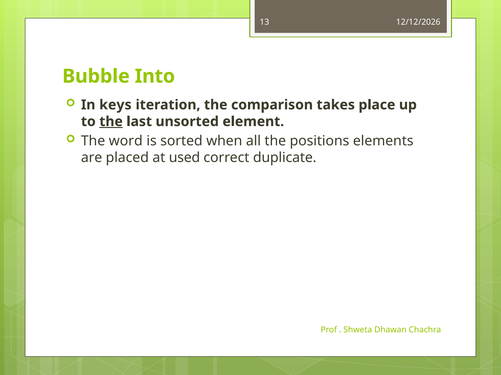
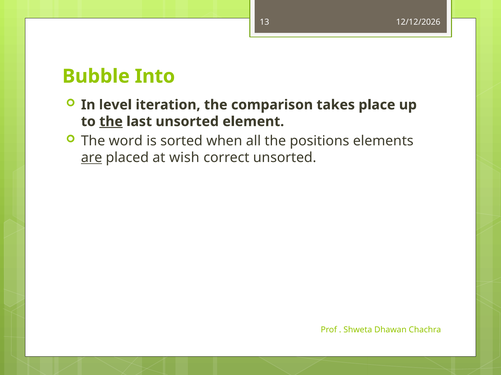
keys: keys -> level (115, 105)
are underline: none -> present (92, 158)
used: used -> wish (184, 158)
correct duplicate: duplicate -> unsorted (285, 158)
